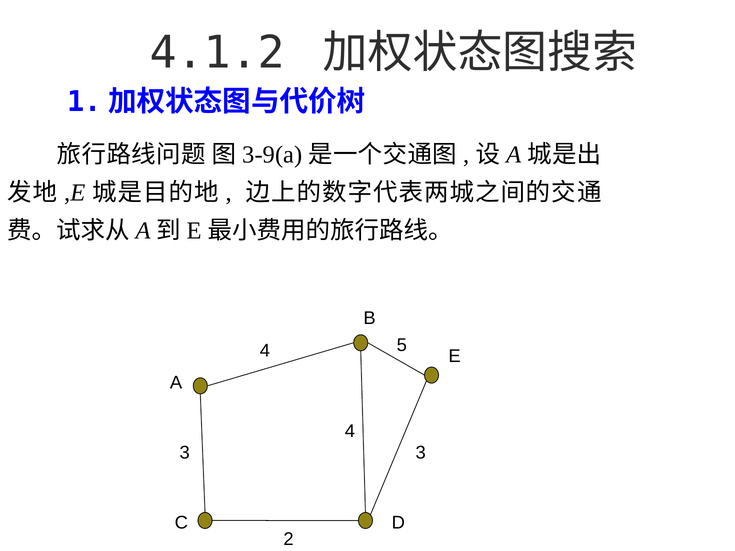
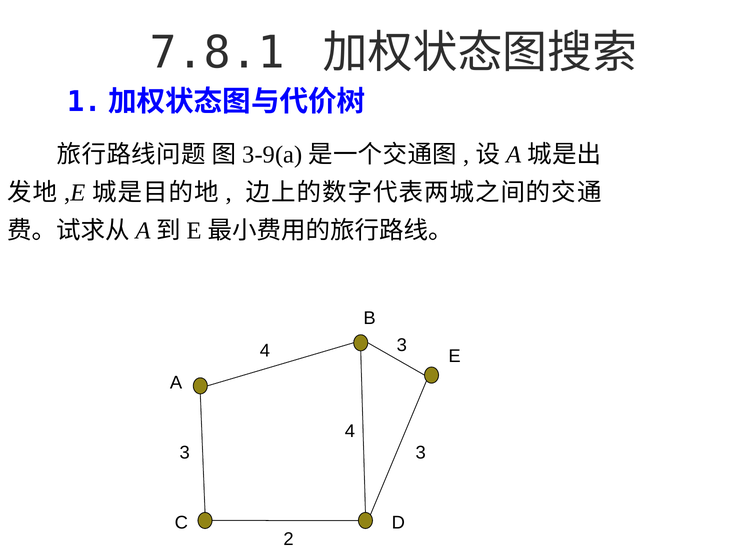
4.1.2: 4.1.2 -> 7.8.1 (217, 53)
4 5: 5 -> 3 (402, 345)
